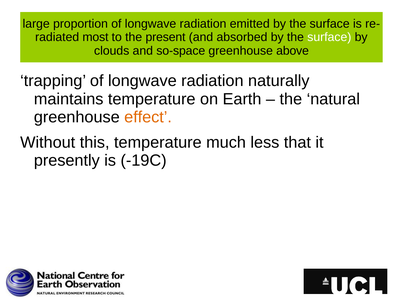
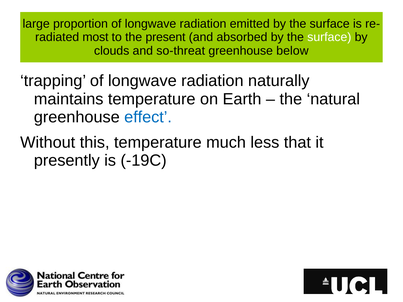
so-space: so-space -> so-threat (181, 51)
above: above -> below (292, 51)
effect colour: orange -> blue (148, 117)
